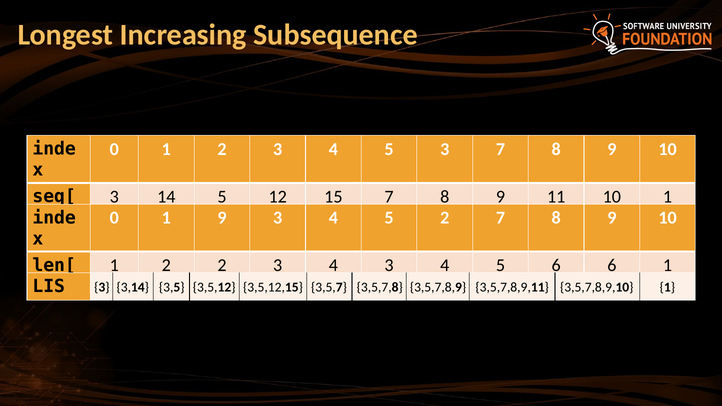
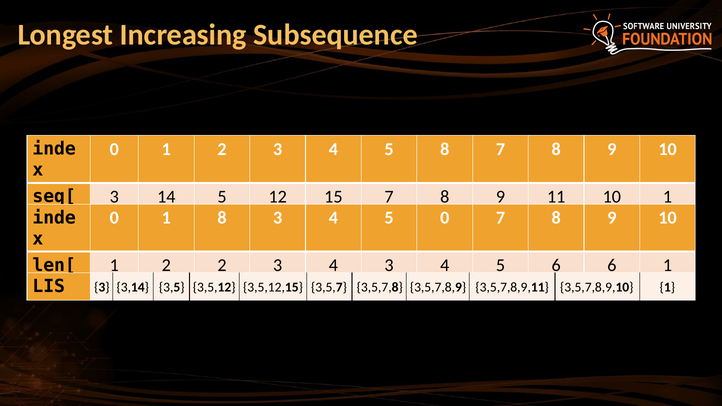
5 3: 3 -> 8 (445, 149)
1 9: 9 -> 8 (222, 218)
5 2: 2 -> 0 (445, 218)
